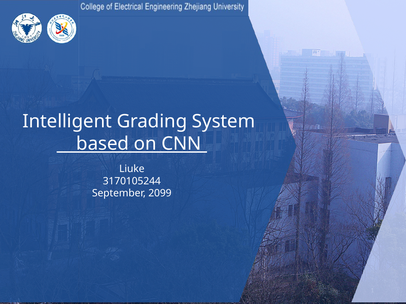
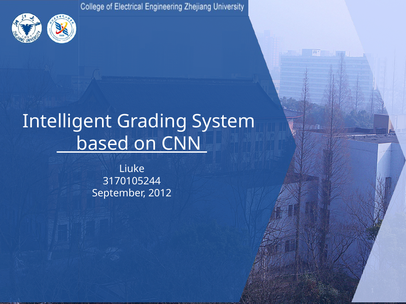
2099: 2099 -> 2012 (160, 194)
